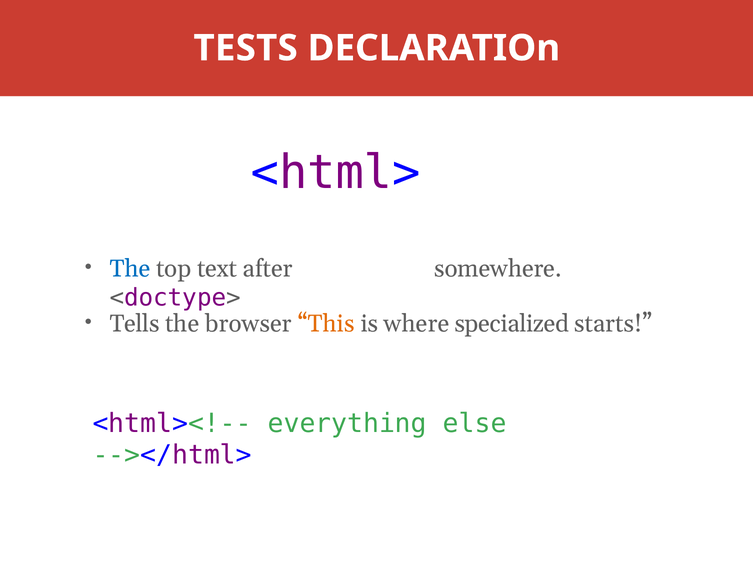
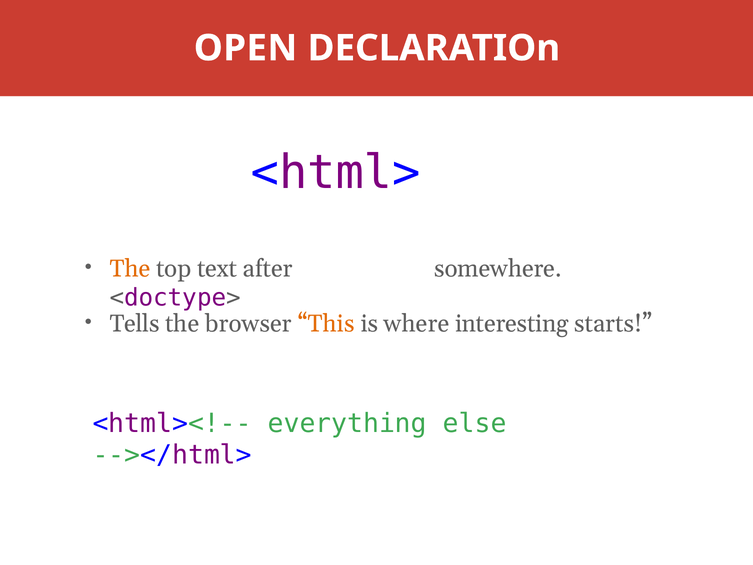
TESTS: TESTS -> OPEN (246, 48)
The colour: blue -> orange (130, 268)
specialized: specialized -> interesting (512, 323)
